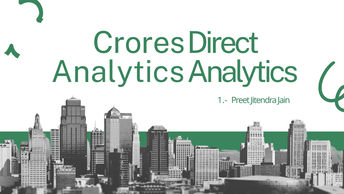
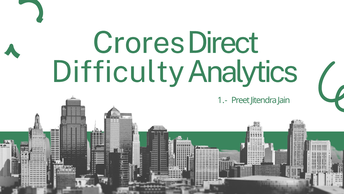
Analytics: Analytics -> Difficulty (118, 72)
